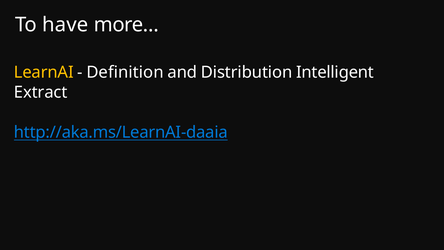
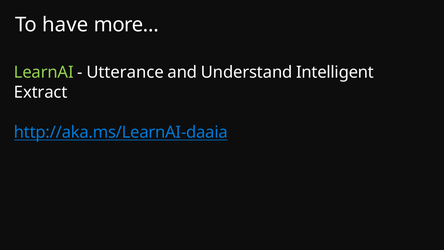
LearnAI colour: yellow -> light green (44, 72)
Definition: Definition -> Utterance (125, 72)
Distribution: Distribution -> Understand (247, 72)
